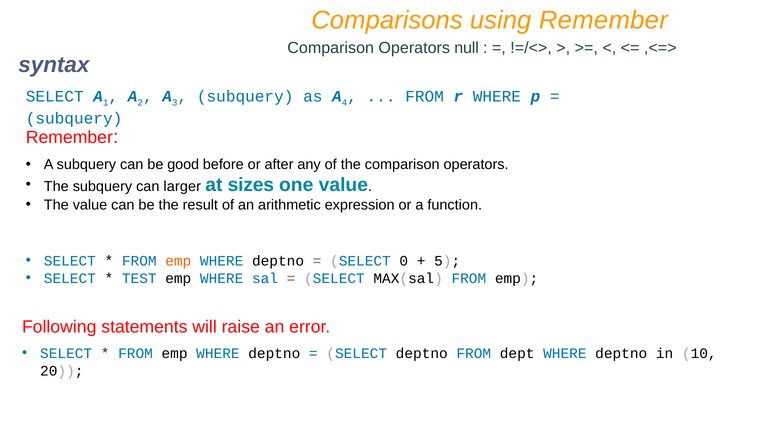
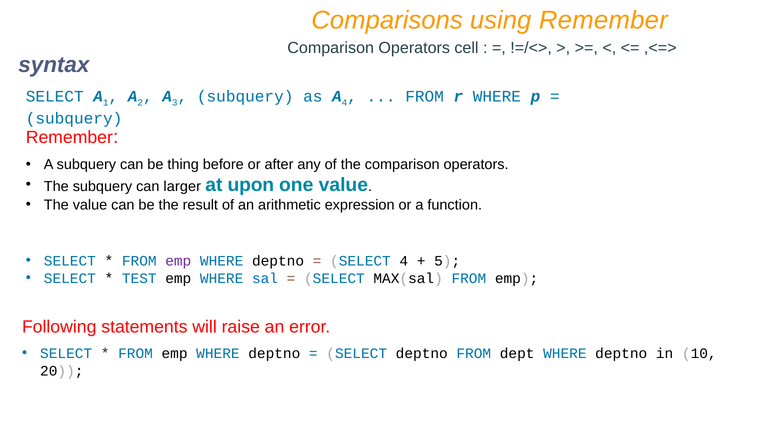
null: null -> cell (466, 48)
good: good -> thing (183, 165)
sizes: sizes -> upon (251, 185)
emp colour: orange -> purple (178, 261)
SELECT 0: 0 -> 4 (404, 261)
